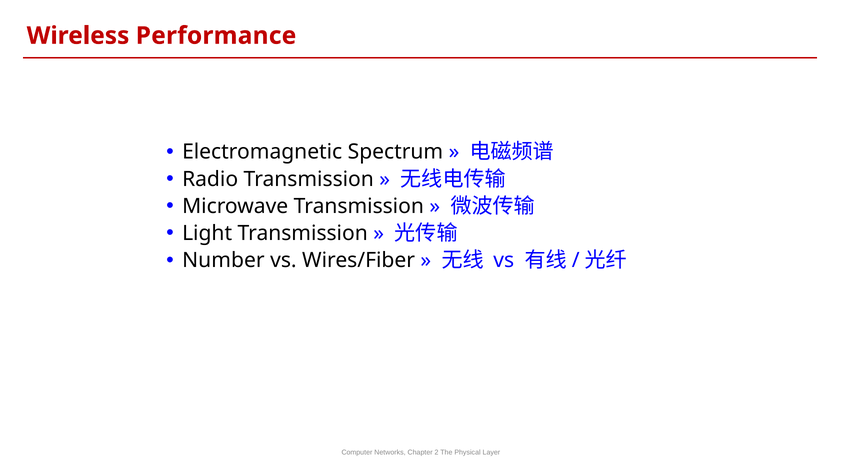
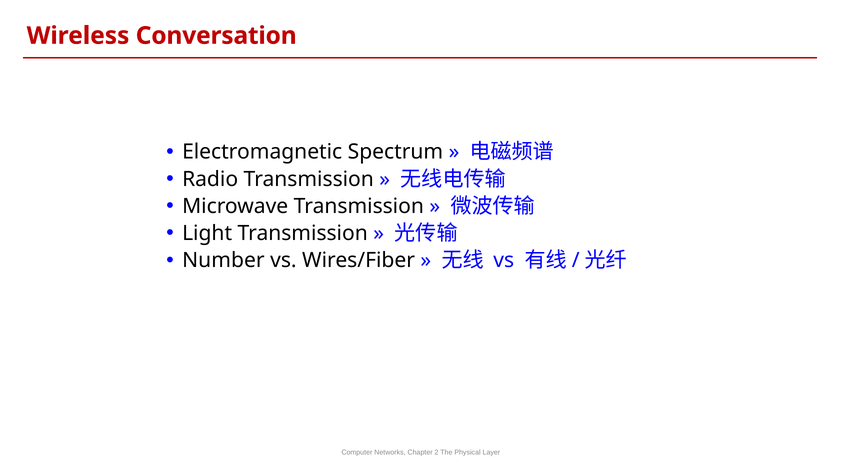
Performance: Performance -> Conversation (216, 36)
